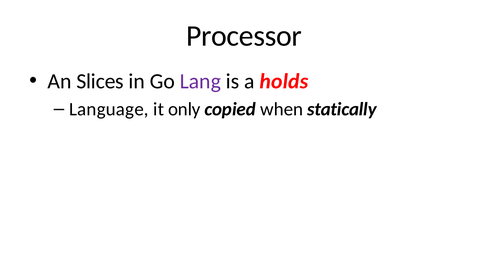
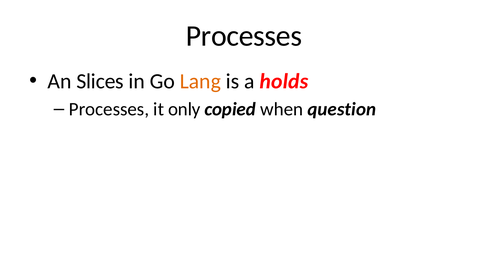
Processor: Processor -> Processes (244, 36)
Lang colour: purple -> orange (200, 81)
Language: Language -> Processes (109, 109)
statically: statically -> question (342, 109)
